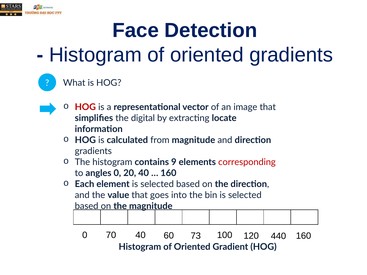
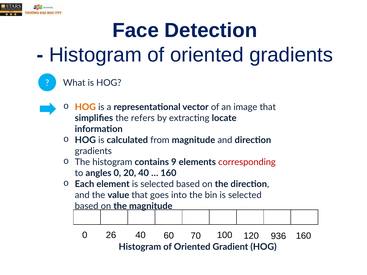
HOG colour: red -> orange (85, 107)
digital: digital -> refers (143, 118)
70: 70 -> 26 (111, 235)
73: 73 -> 70 (196, 236)
440: 440 -> 936 (278, 236)
